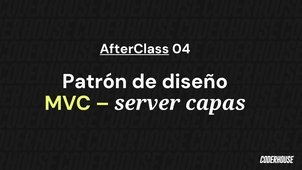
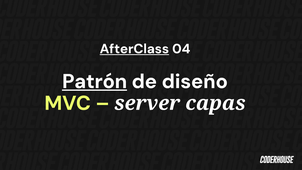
Patrón underline: none -> present (95, 81)
